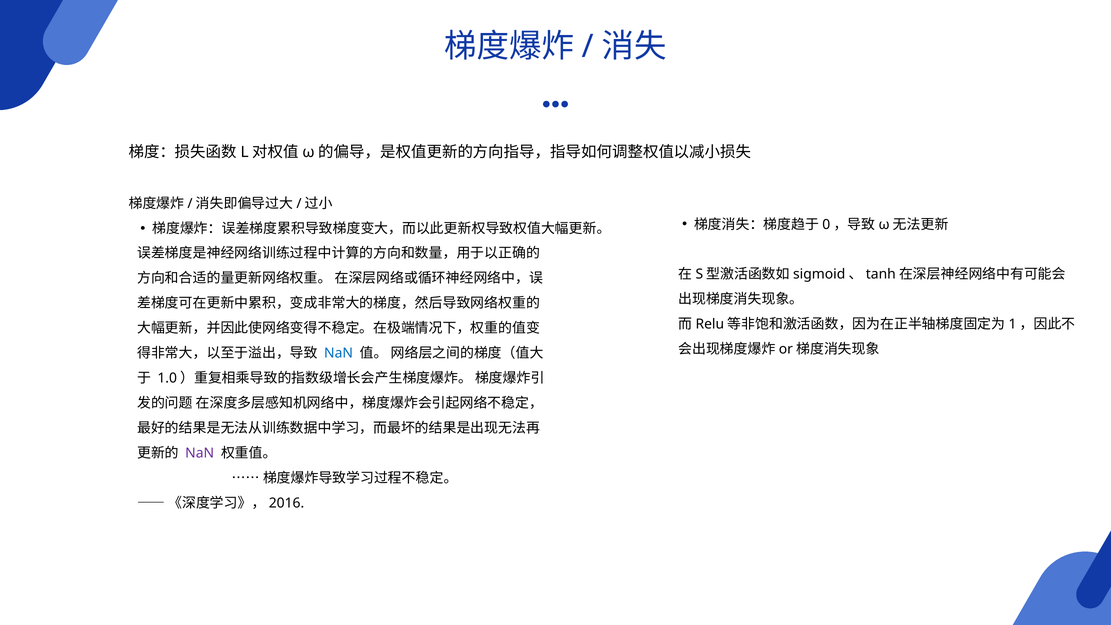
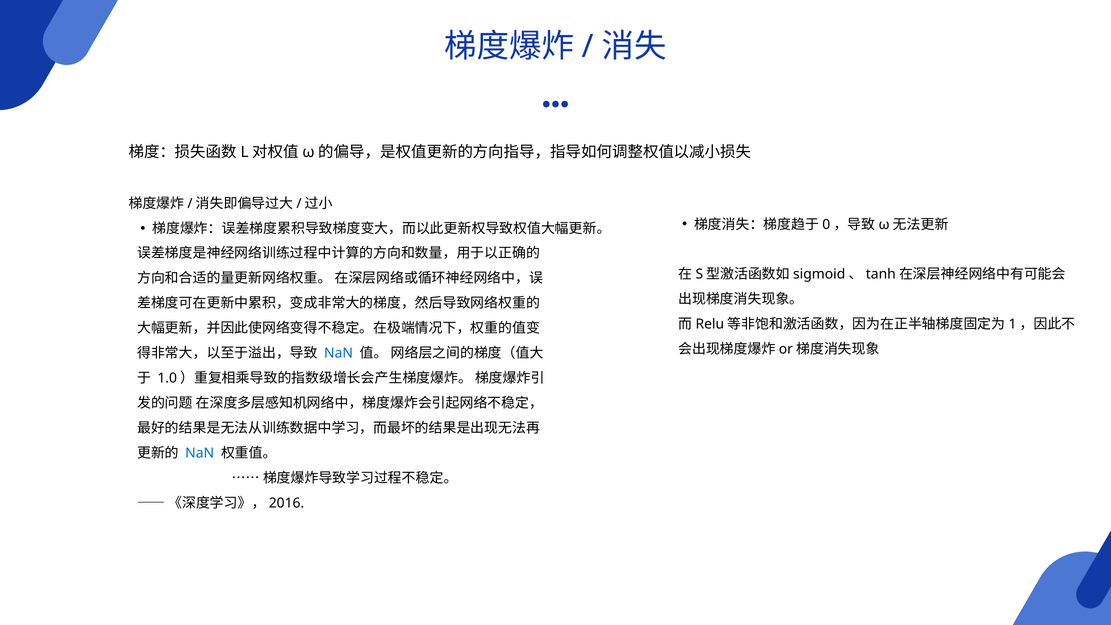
NaN colour: purple -> blue (200, 453)
